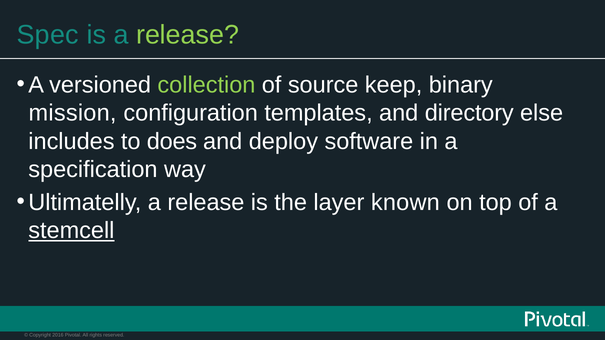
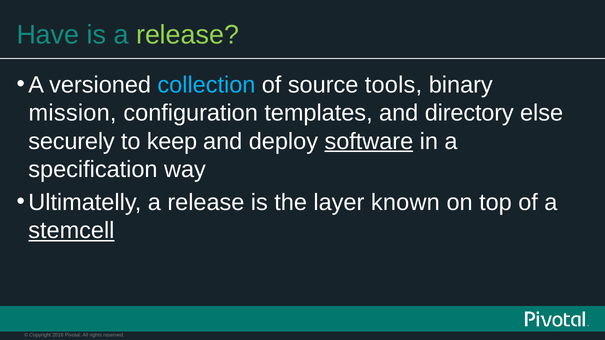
Spec: Spec -> Have (48, 35)
collection colour: light green -> light blue (206, 85)
keep: keep -> tools (393, 85)
includes: includes -> securely (72, 141)
does: does -> keep (172, 141)
software underline: none -> present (369, 141)
